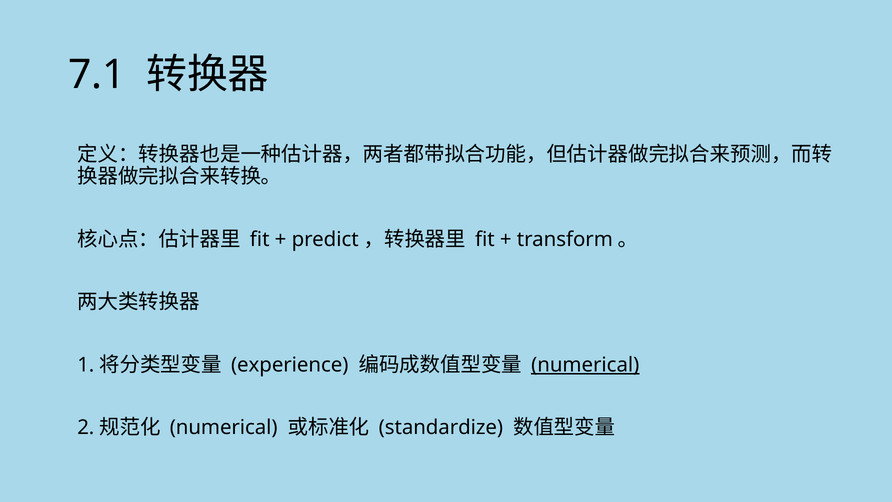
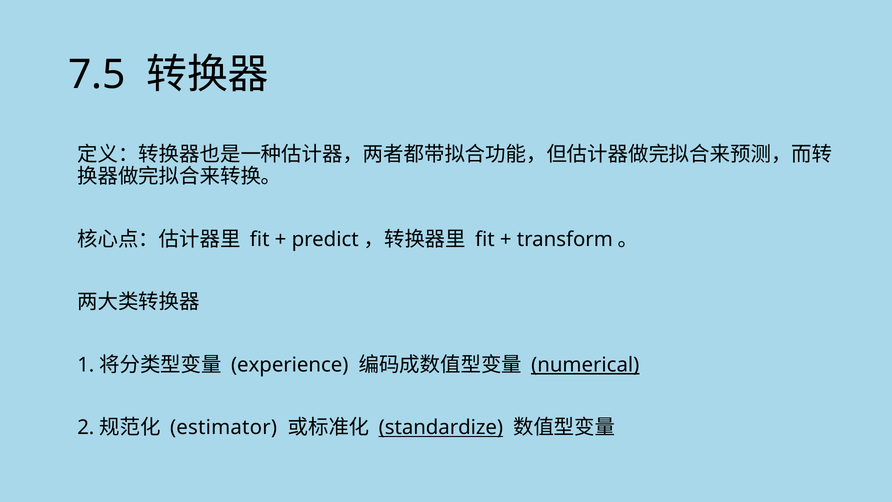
7.1: 7.1 -> 7.5 (97, 75)
numerical: numerical -> estimator (224, 427)
standardize underline: none -> present (441, 427)
